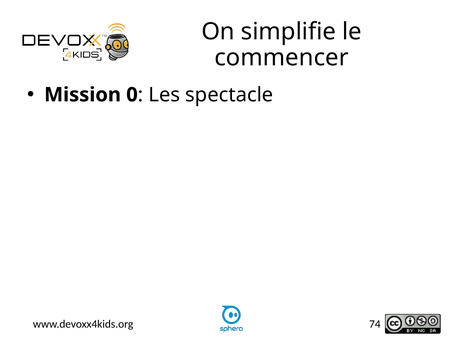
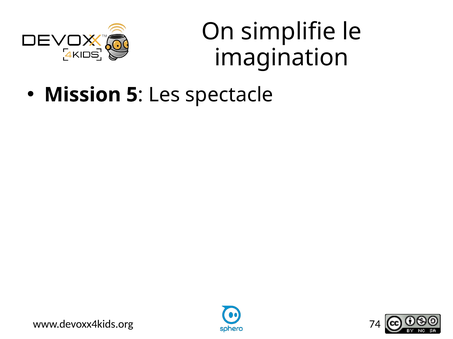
commencer: commencer -> imagination (282, 58)
0: 0 -> 5 (132, 95)
